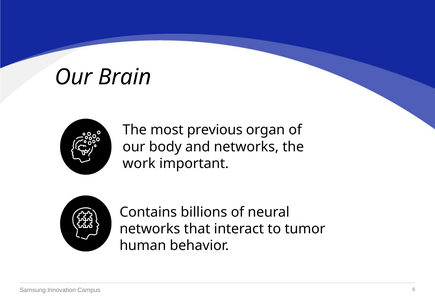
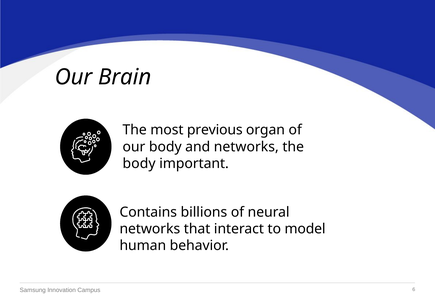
work: work -> body (139, 163)
tumor: tumor -> model (305, 228)
